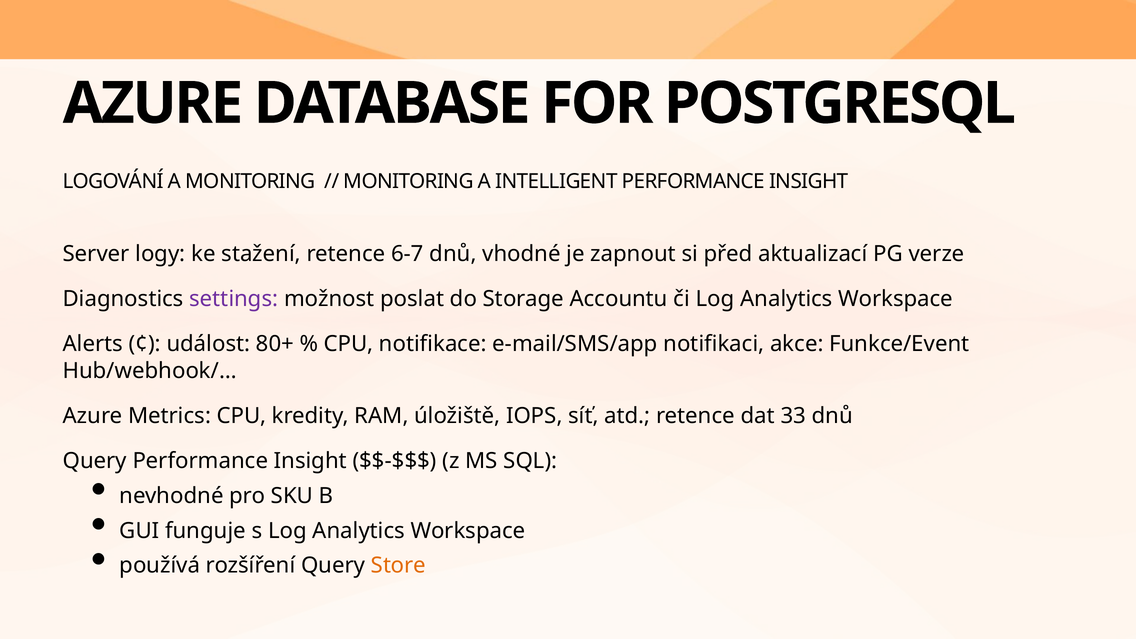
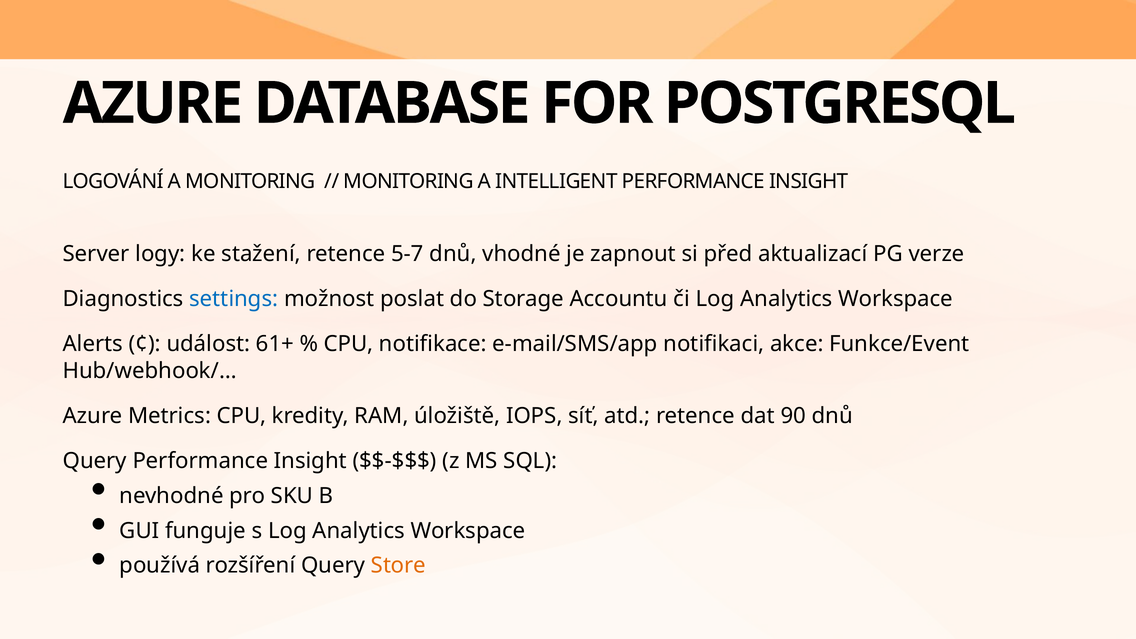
6-7: 6-7 -> 5-7 (407, 254)
settings colour: purple -> blue (234, 299)
80+: 80+ -> 61+ (275, 344)
33: 33 -> 90 (793, 416)
